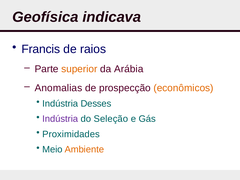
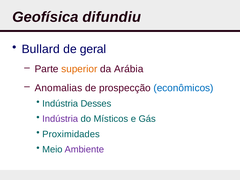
indicava: indicava -> difundiu (112, 17)
Francis: Francis -> Bullard (41, 49)
raios: raios -> geral (93, 49)
econômicos colour: orange -> blue (184, 88)
Seleção: Seleção -> Místicos (111, 119)
Ambiente colour: orange -> purple (84, 150)
